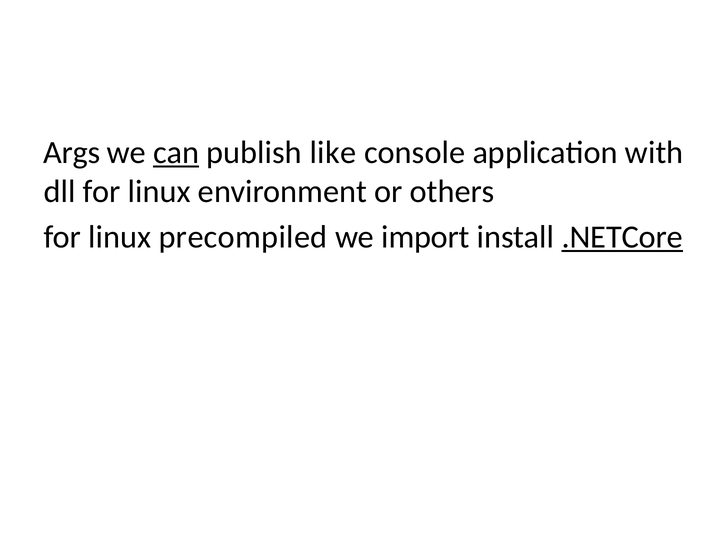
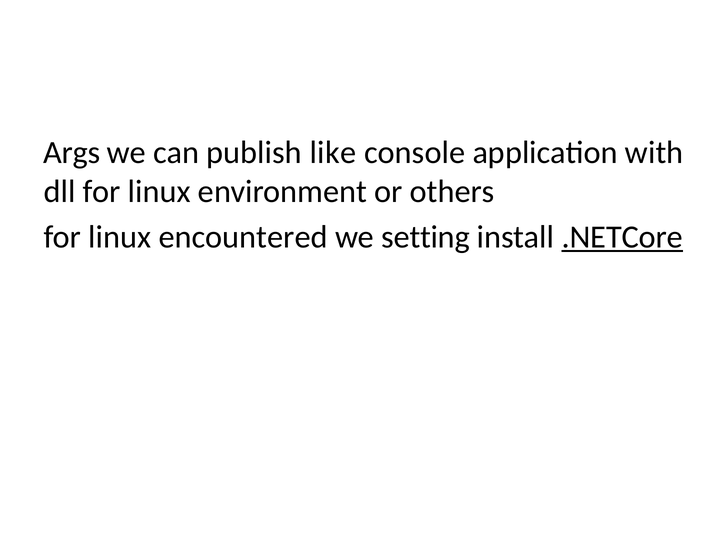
can underline: present -> none (176, 153)
precompiled: precompiled -> encountered (243, 237)
import: import -> setting (426, 237)
